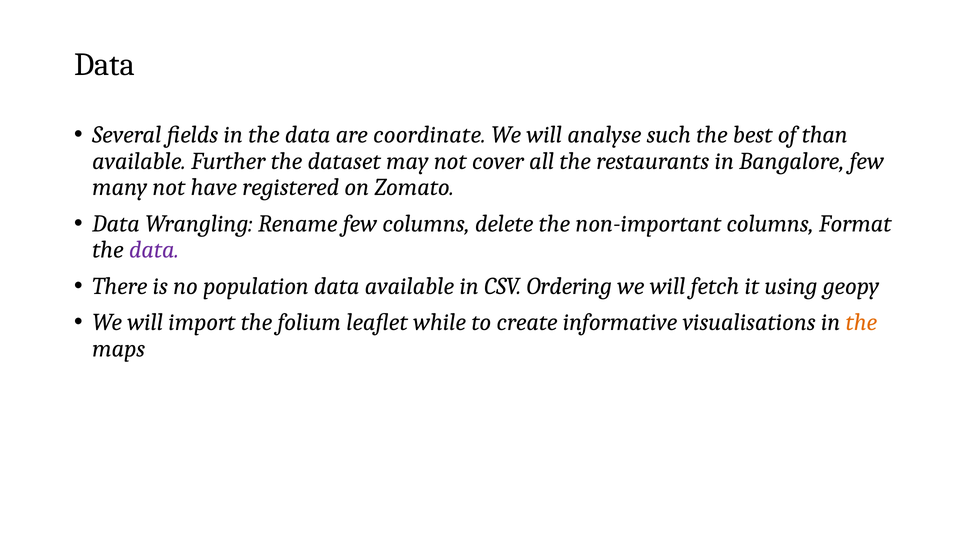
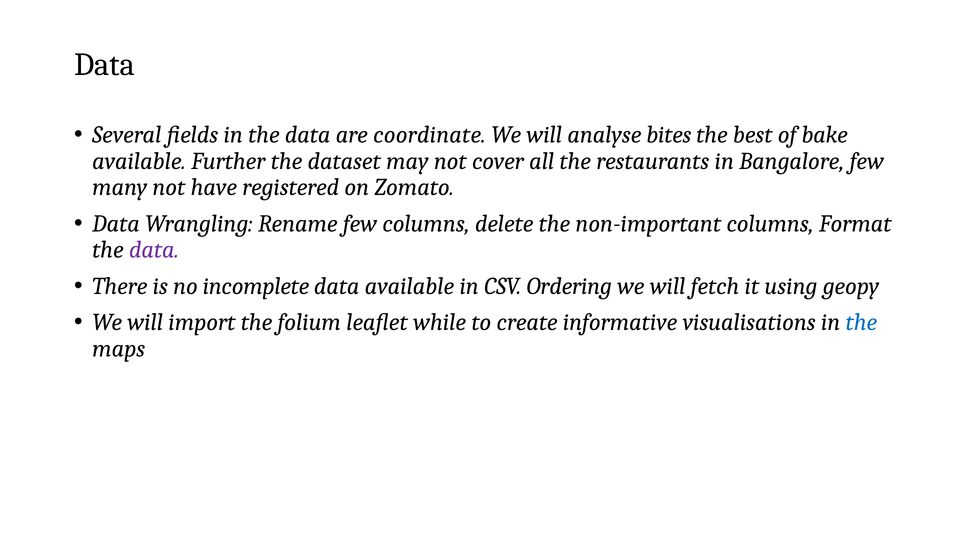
such: such -> bites (669, 135)
than: than -> bake (825, 135)
population: population -> incomplete (256, 286)
the colour: orange -> blue (861, 322)
